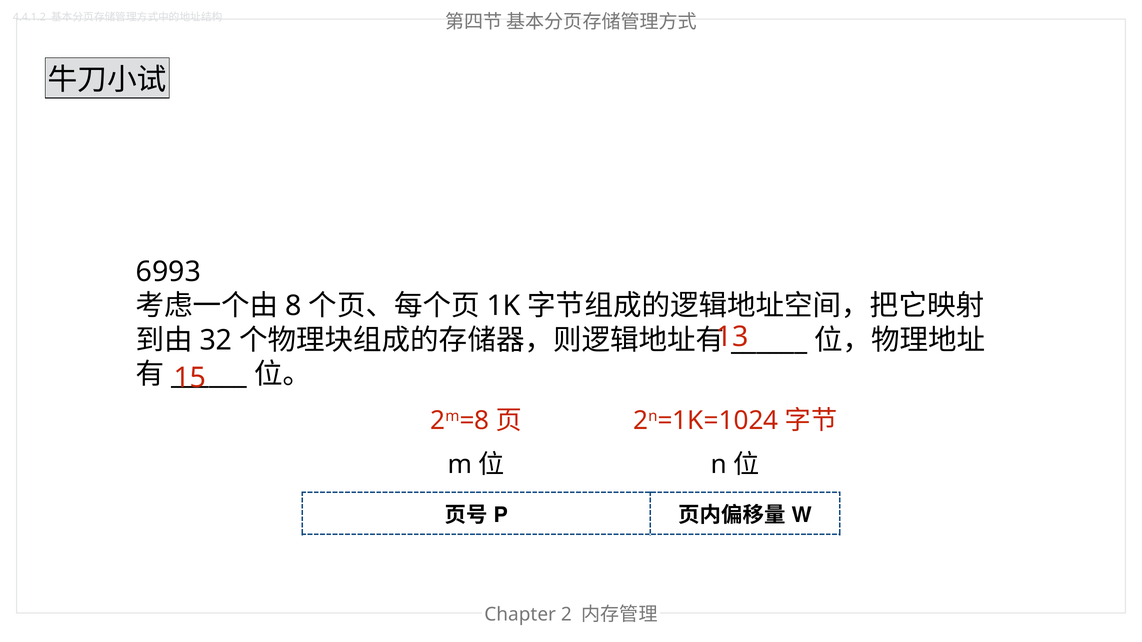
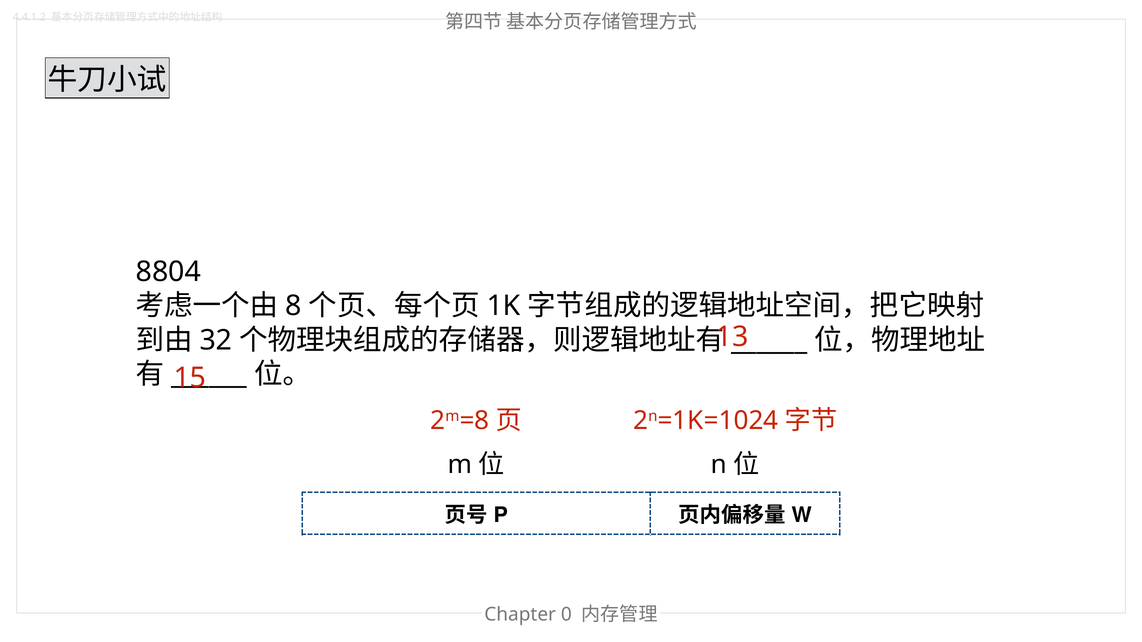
6993: 6993 -> 8804 (168, 272)
Chapter 2: 2 -> 0 (566, 615)
